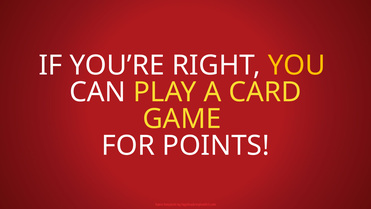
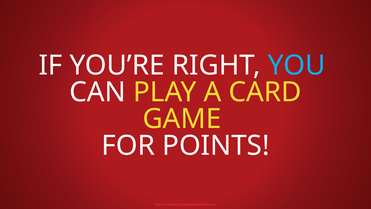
YOU colour: yellow -> light blue (297, 65)
